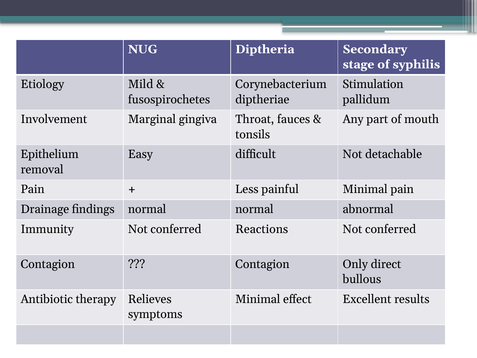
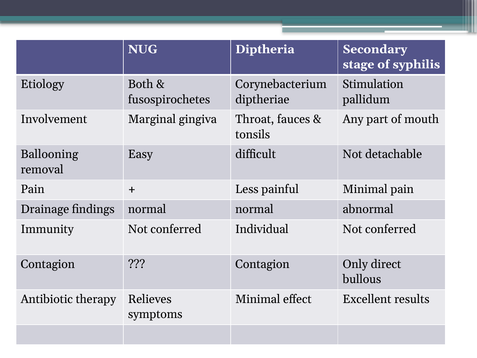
Mild: Mild -> Both (141, 84)
Epithelium: Epithelium -> Ballooning (49, 154)
Reactions: Reactions -> Individual (262, 229)
